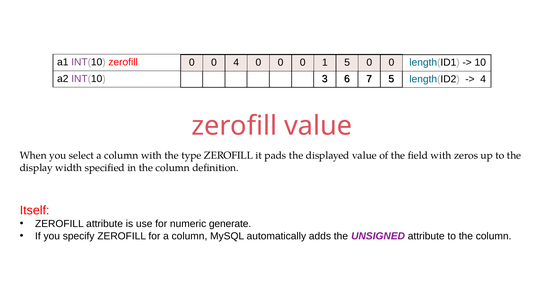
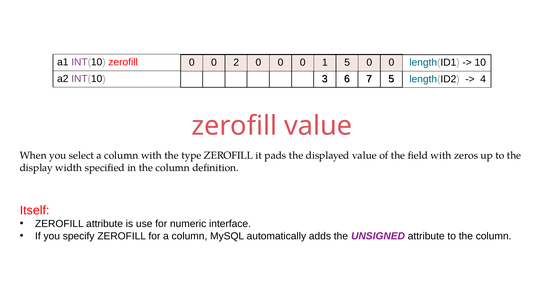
0 4: 4 -> 2 (236, 63)
generate: generate -> interface (230, 224)
